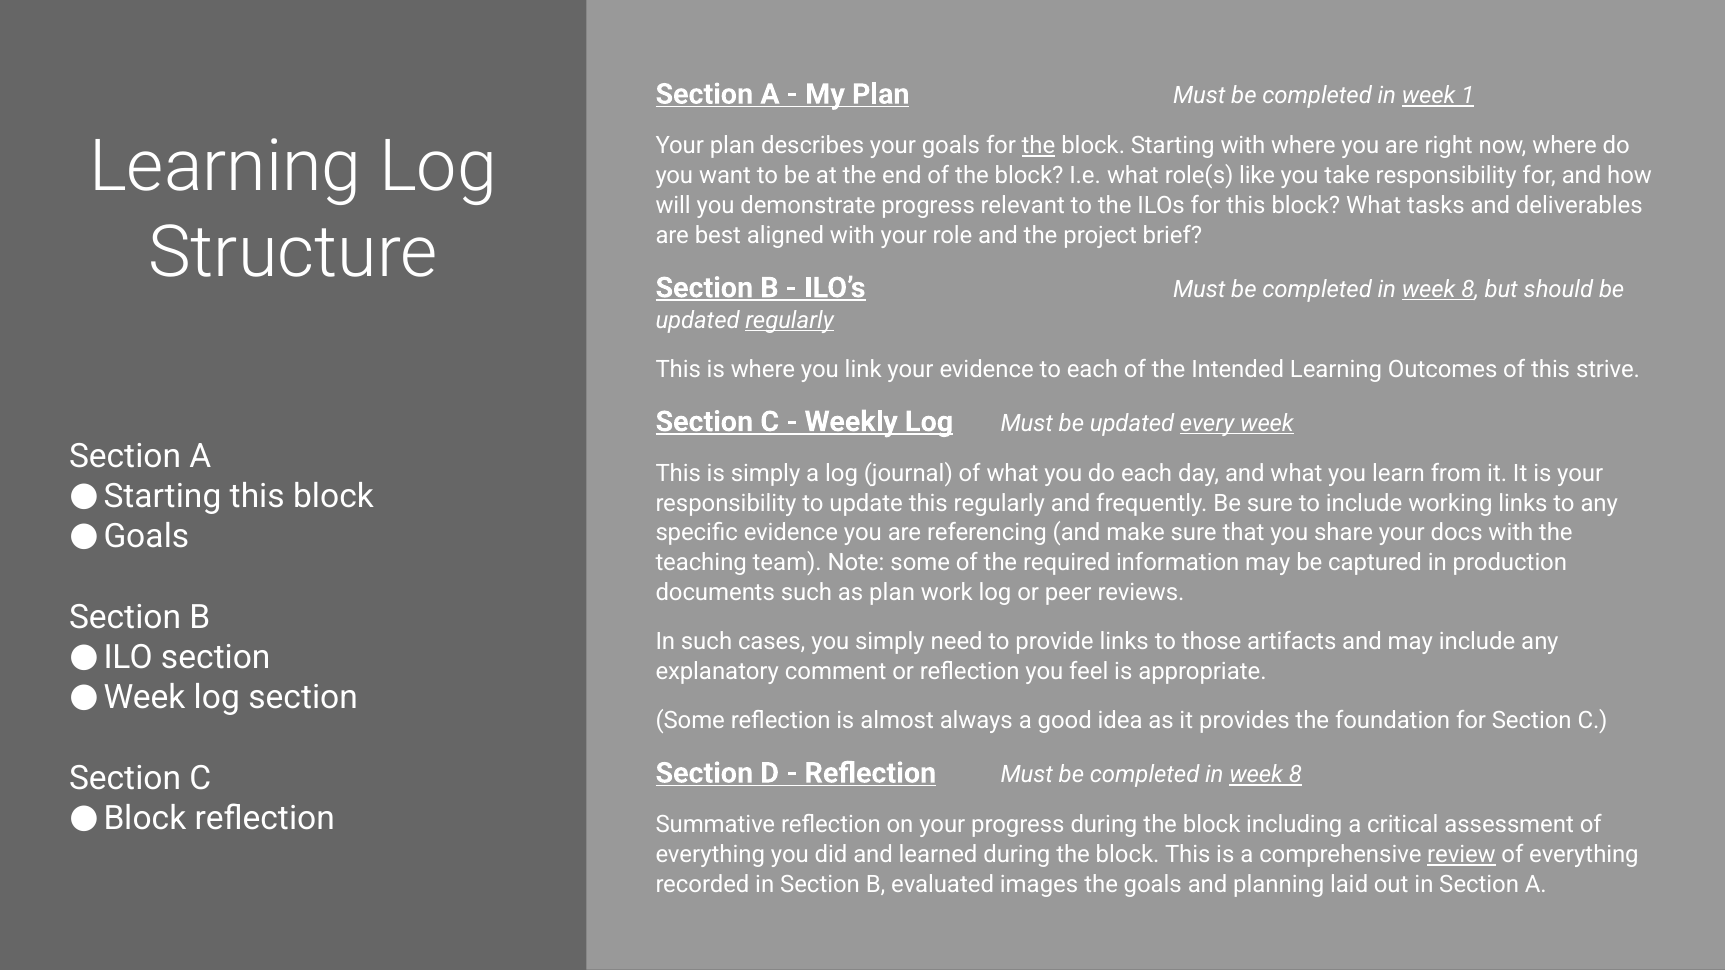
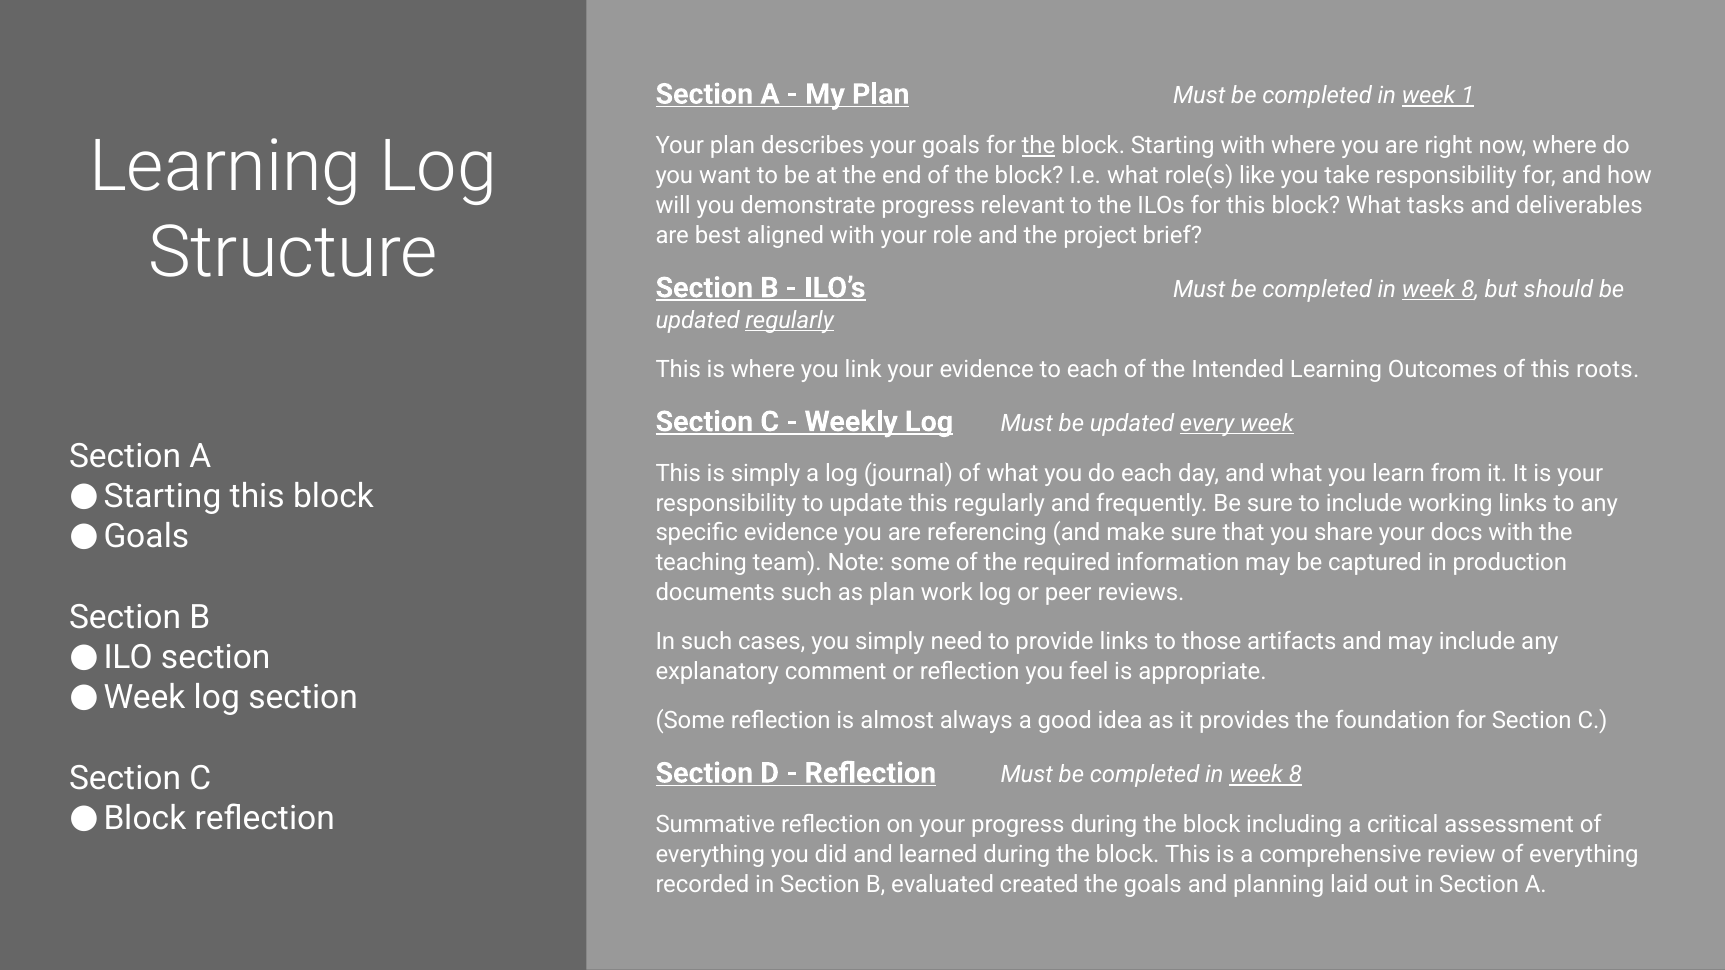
strive: strive -> roots (1608, 369)
review underline: present -> none (1461, 855)
images: images -> created (1039, 885)
